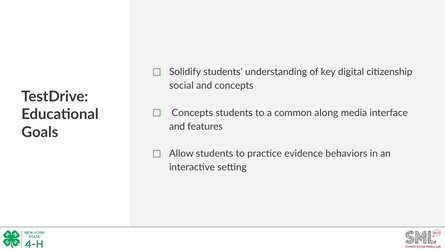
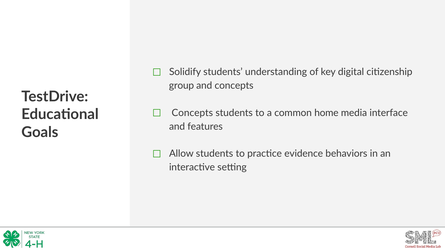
social: social -> group (181, 86)
along: along -> home (326, 113)
